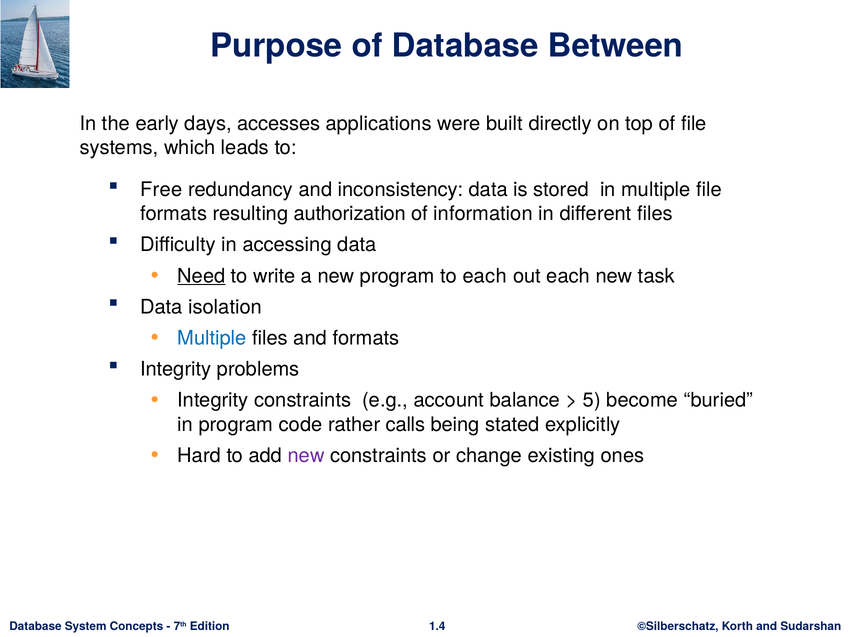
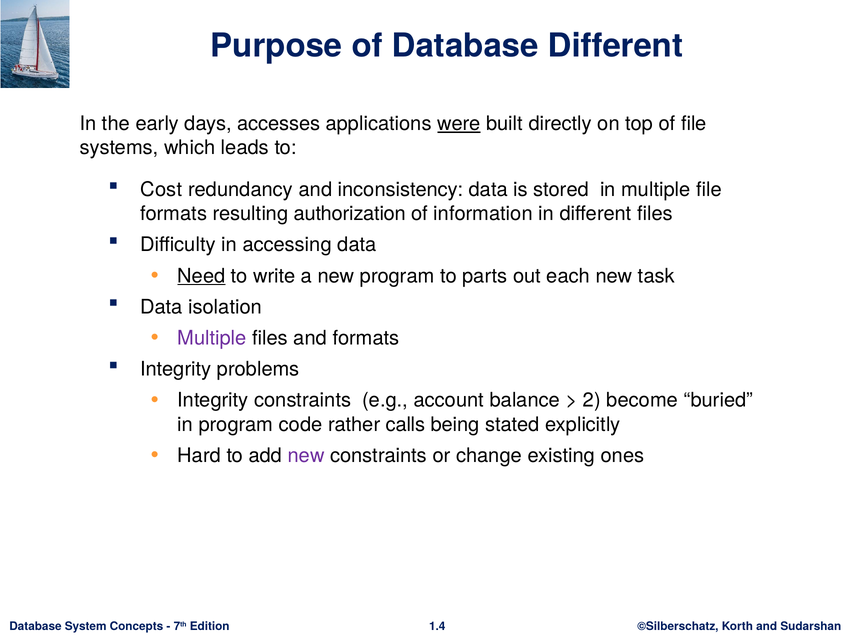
Database Between: Between -> Different (615, 46)
were underline: none -> present (459, 124)
Free: Free -> Cost (161, 190)
to each: each -> parts (485, 276)
Multiple colour: blue -> purple (212, 338)
5: 5 -> 2 (592, 401)
